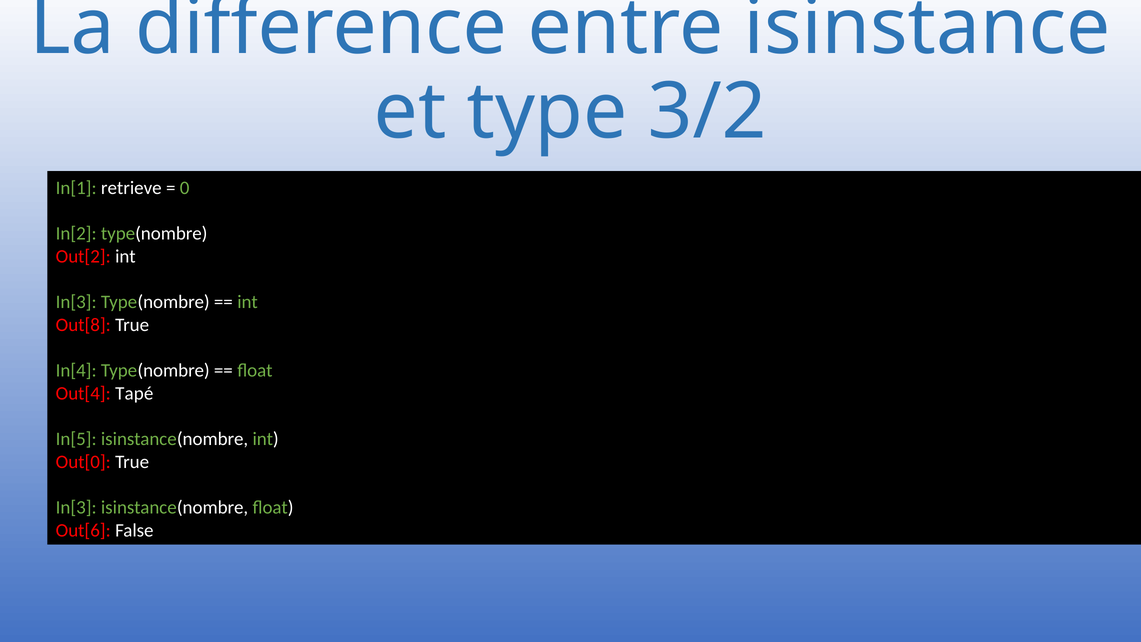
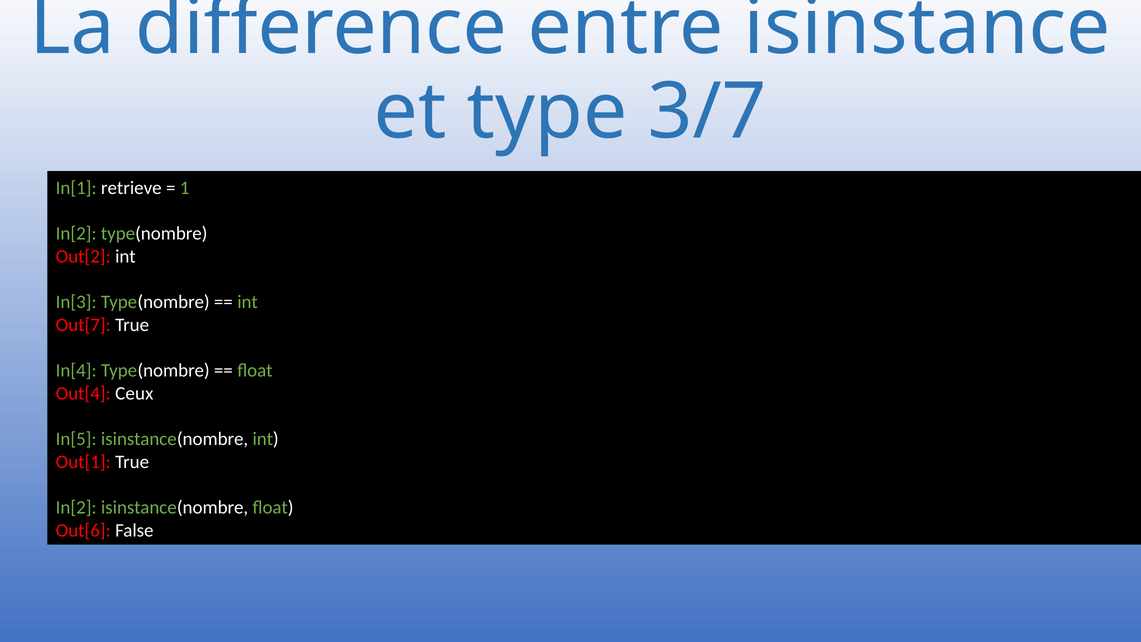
3/2: 3/2 -> 3/7 (707, 112)
0: 0 -> 1 (185, 188)
Out[8: Out[8 -> Out[7 (83, 325)
Tapé: Tapé -> Ceux (134, 393)
Out[0: Out[0 -> Out[1 (83, 462)
In[3: In[3 -> In[2 (76, 507)
